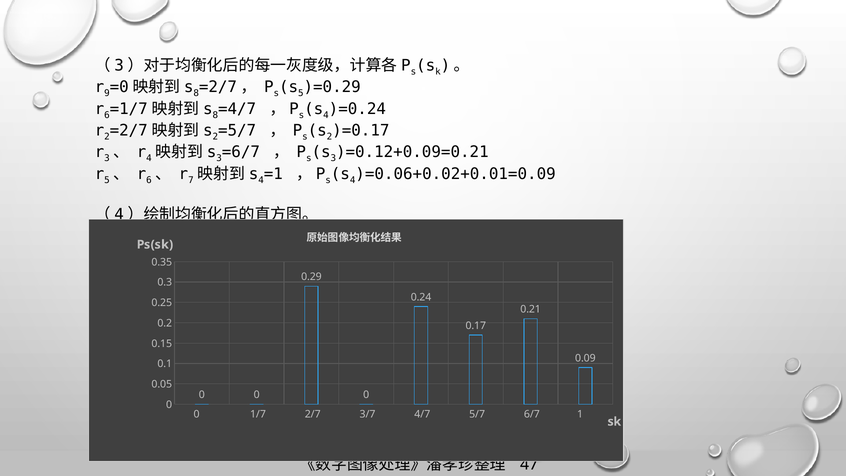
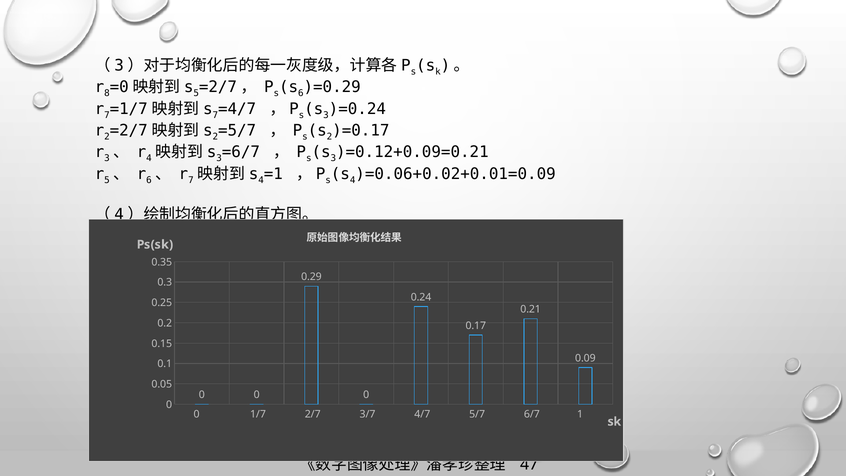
9: 9 -> 8 (107, 93)
8: 8 -> 5 (196, 93)
5: 5 -> 6 (301, 93)
6: 6 -> 7 (107, 115)
8: 8 -> 7 (215, 115)
4: 4 -> 3 (326, 115)
